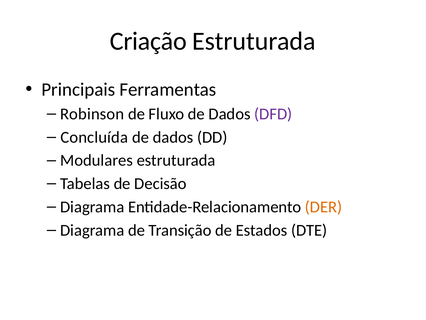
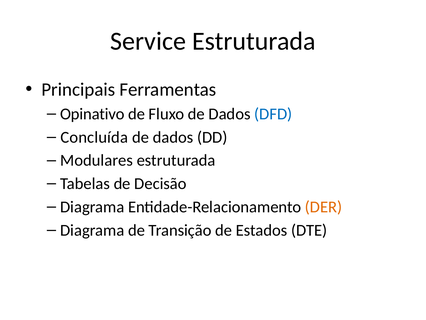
Criação: Criação -> Service (148, 41)
Robinson: Robinson -> Opinativo (92, 114)
DFD colour: purple -> blue (273, 114)
